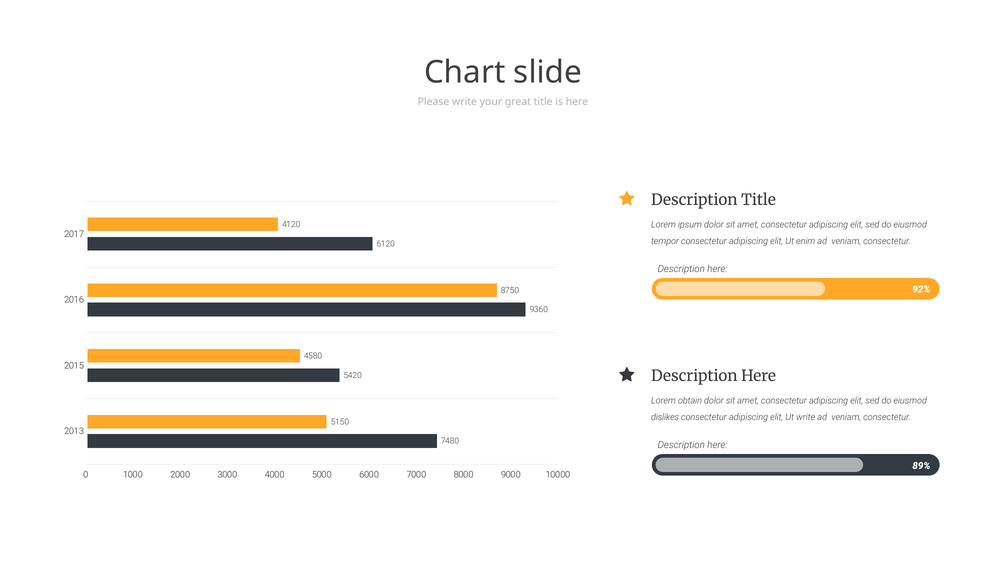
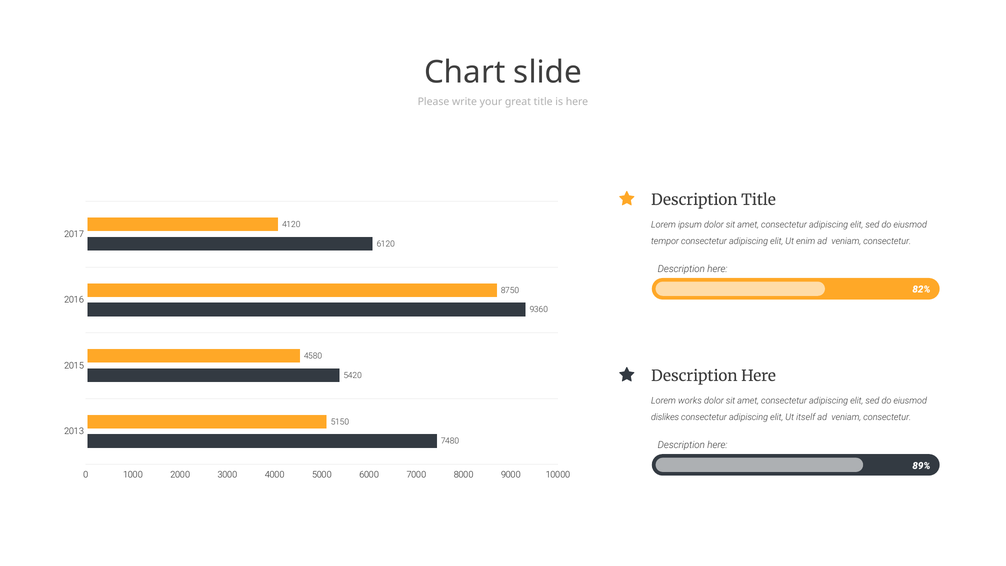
92%: 92% -> 82% (921, 290)
obtain: obtain -> works (690, 401)
Ut write: write -> itself (806, 417)
